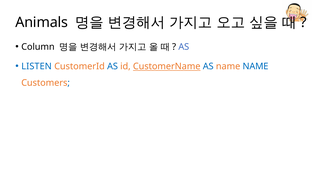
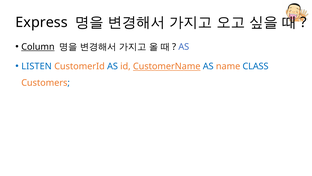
Animals: Animals -> Express (42, 22)
Column underline: none -> present (38, 47)
name NAME: NAME -> CLASS (256, 66)
